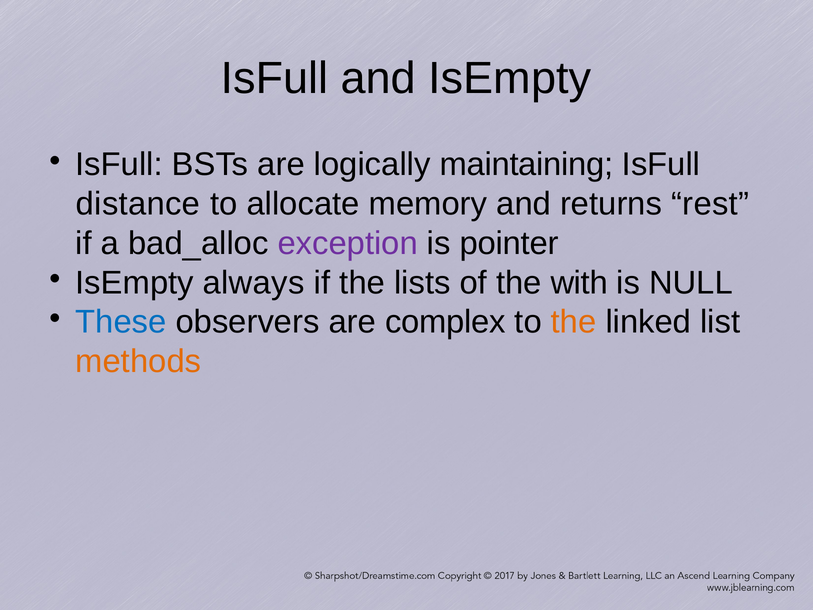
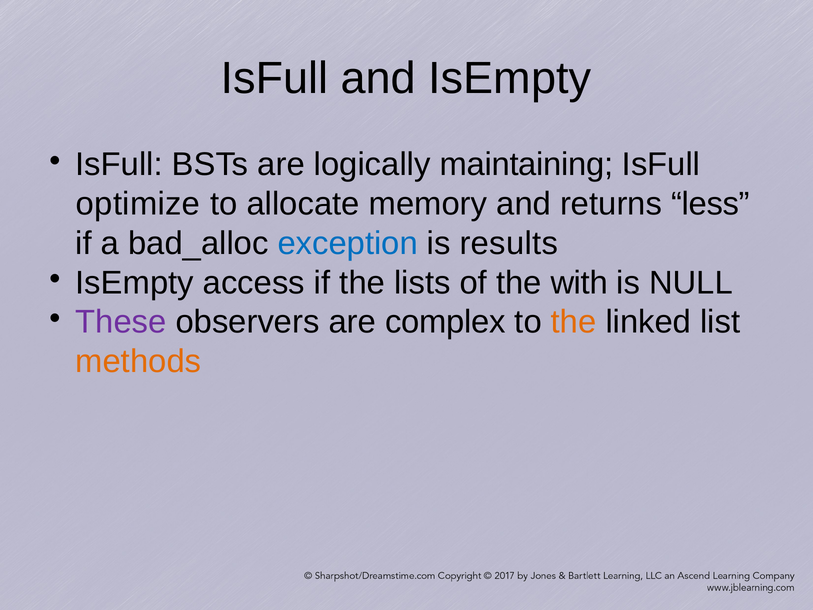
distance: distance -> optimize (138, 204)
rest: rest -> less (710, 204)
exception colour: purple -> blue (348, 243)
pointer: pointer -> results (509, 243)
always: always -> access (254, 283)
These colour: blue -> purple (121, 322)
